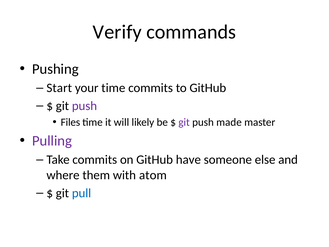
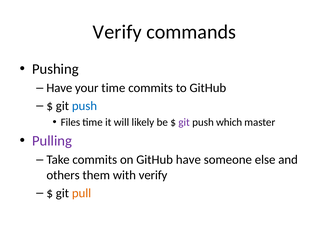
Start: Start -> Have (59, 88)
push colour: purple -> blue (84, 106)
made: made -> which (229, 122)
where: where -> others (63, 175)
with atom: atom -> verify (153, 175)
pull colour: blue -> orange (82, 193)
